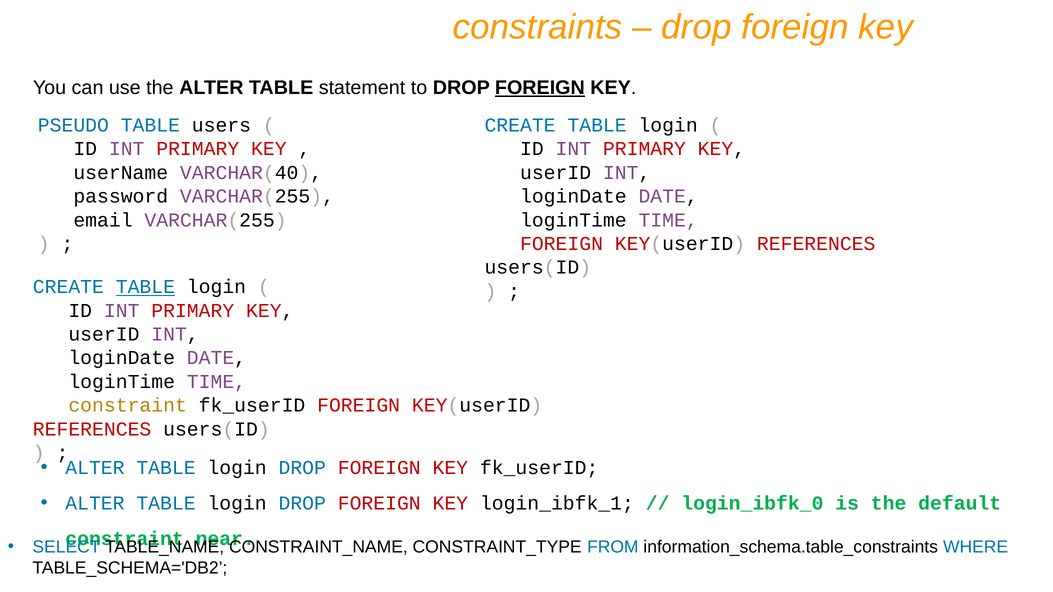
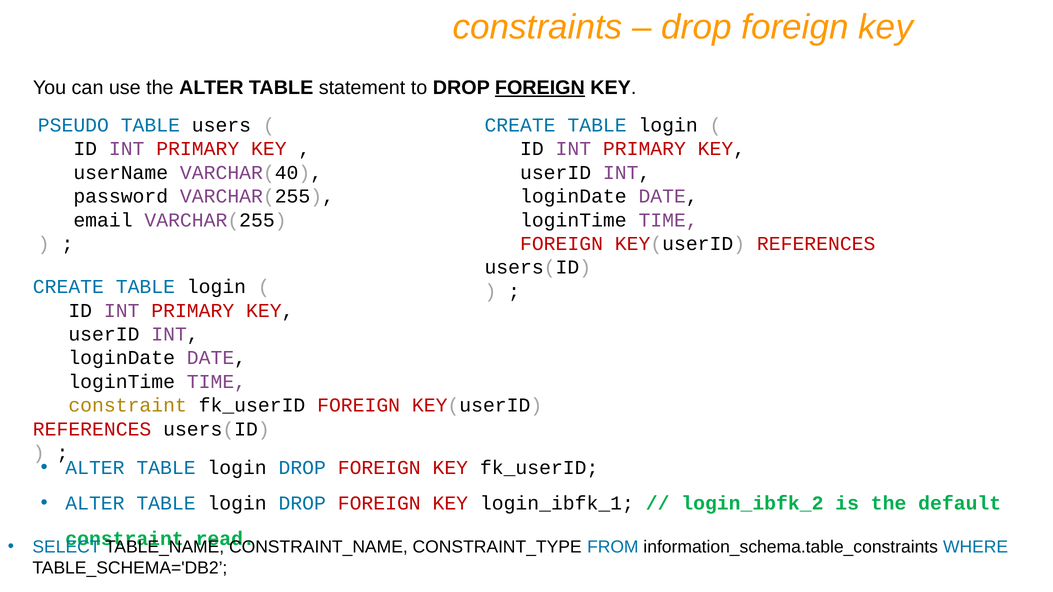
TABLE underline: present -> none (145, 287)
login_ibfk_0: login_ibfk_0 -> login_ibfk_2 (752, 504)
near: near -> read (225, 539)
